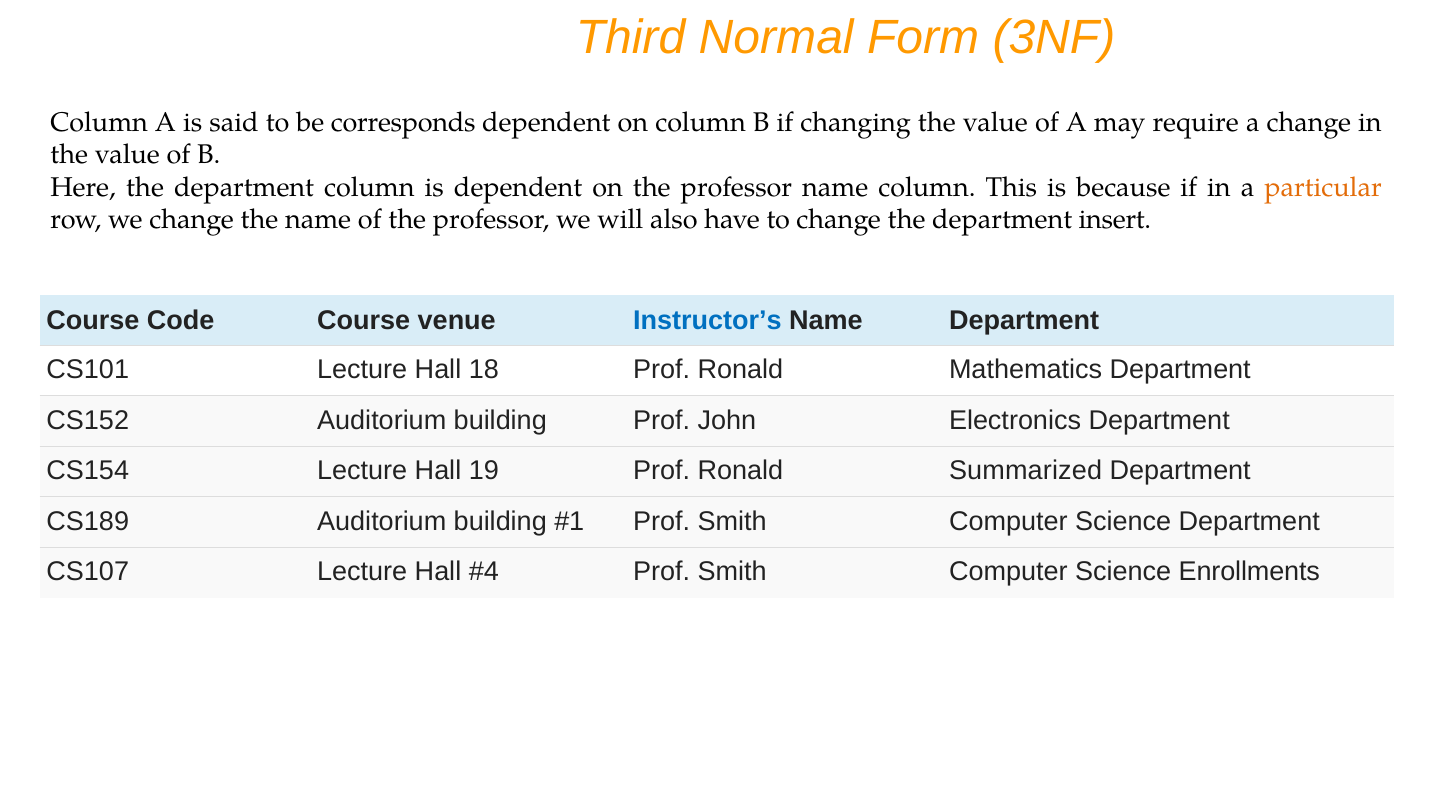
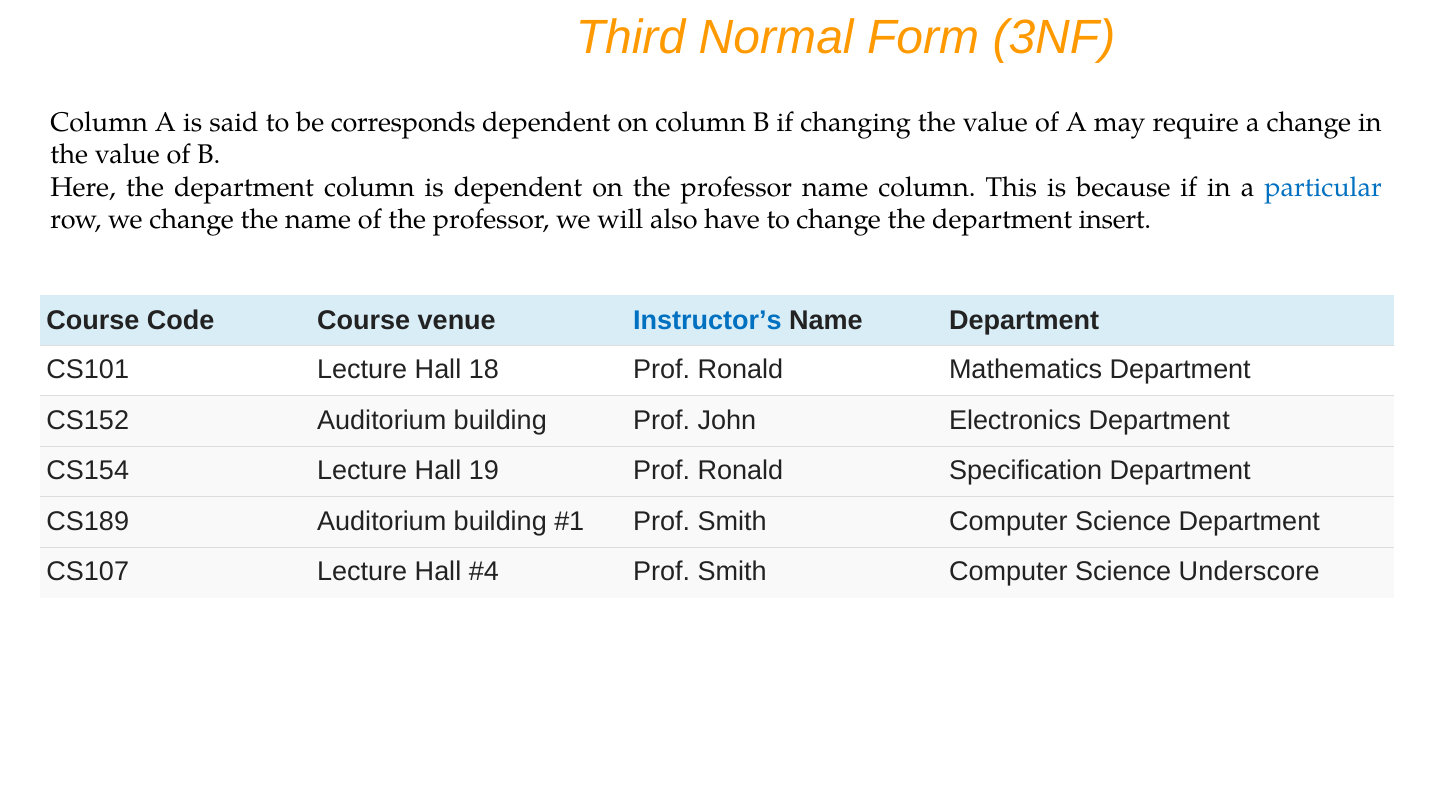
particular colour: orange -> blue (1323, 187)
Summarized: Summarized -> Specification (1026, 471)
Enrollments: Enrollments -> Underscore (1249, 572)
